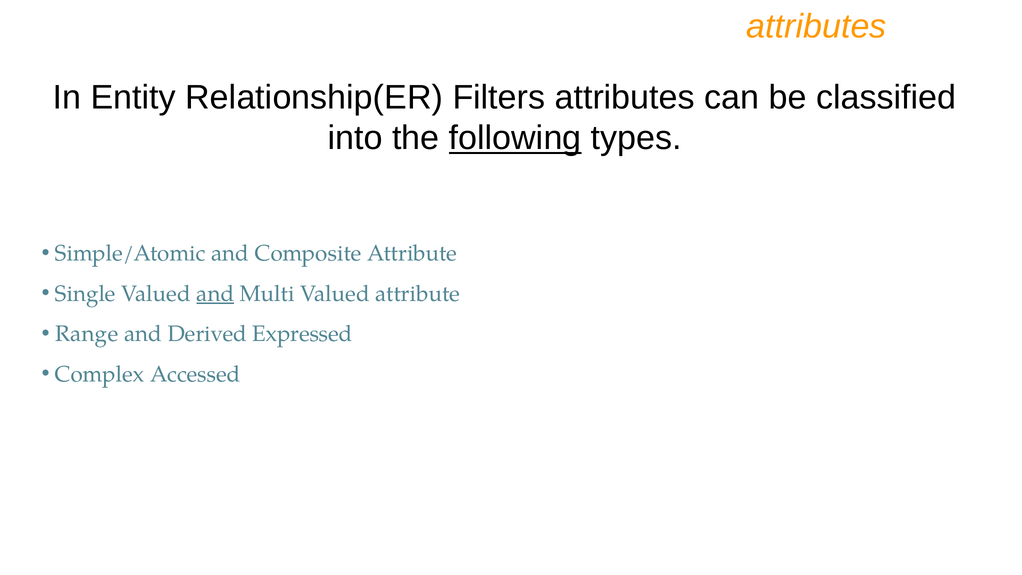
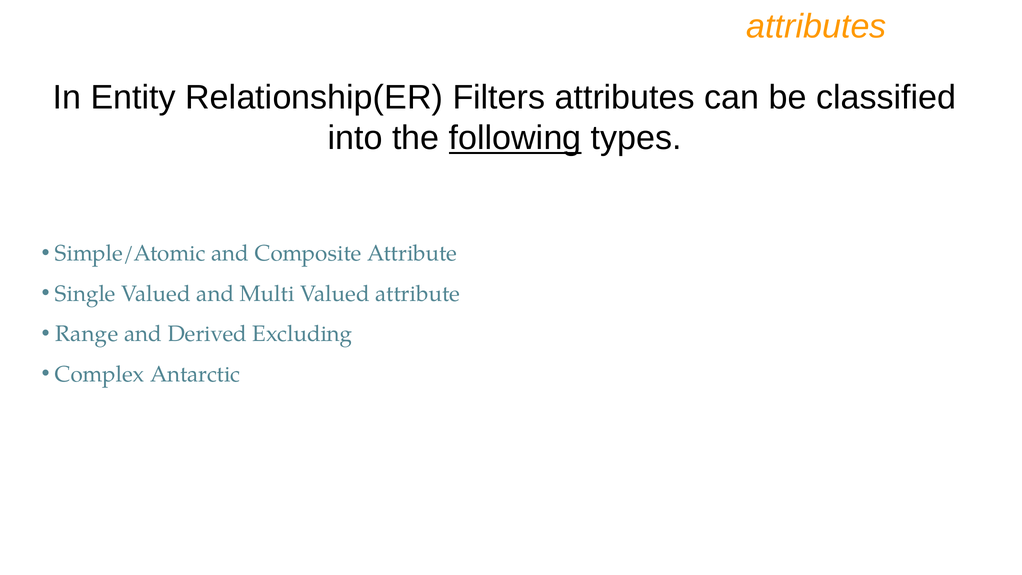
and underline: present -> none (215, 294)
Expressed: Expressed -> Excluding (302, 334)
Accessed: Accessed -> Antarctic (195, 374)
